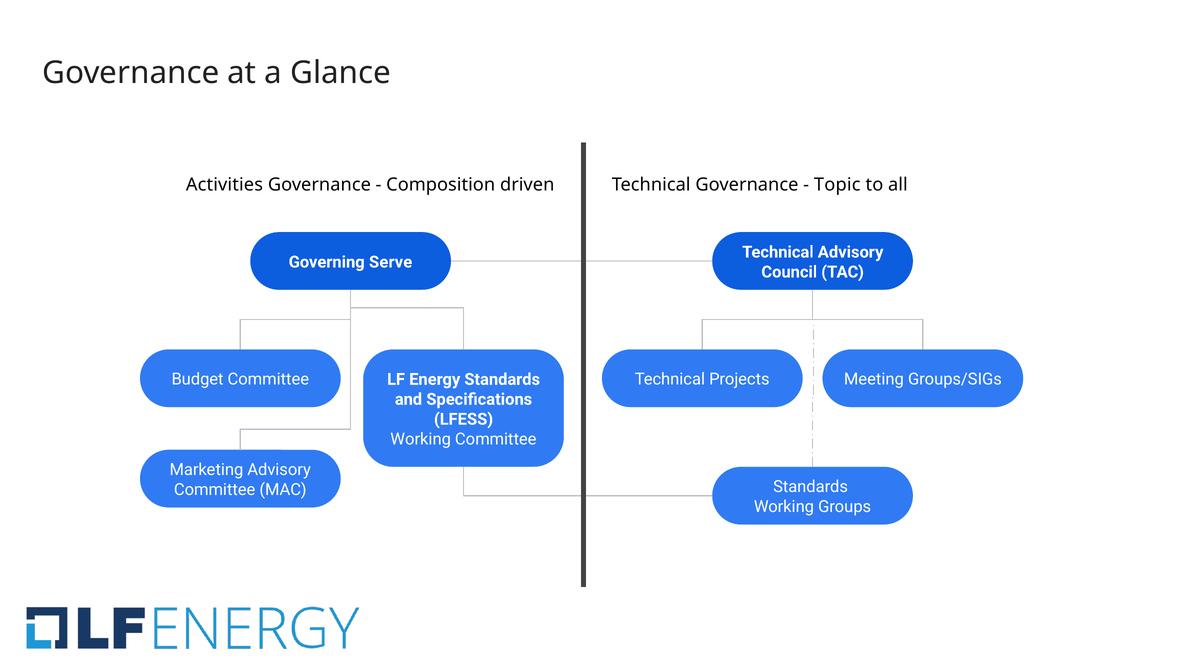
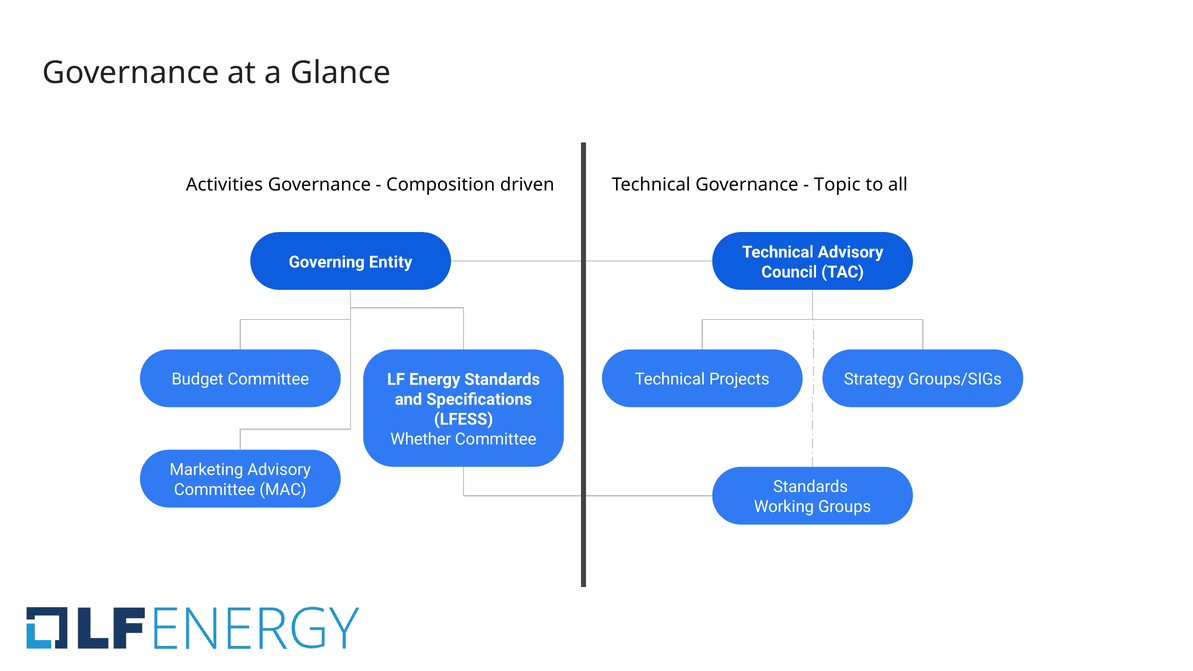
Serve: Serve -> Entity (391, 262)
Meeting: Meeting -> Strategy (874, 379)
Working: Working -> Whether (421, 439)
